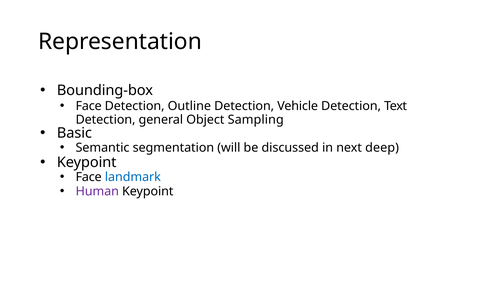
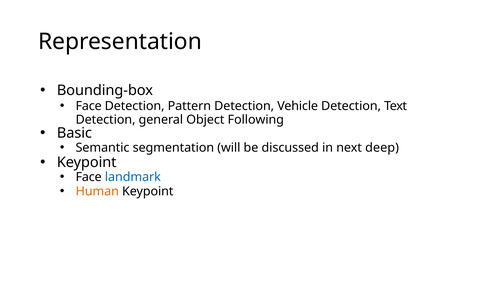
Outline: Outline -> Pattern (189, 106)
Sampling: Sampling -> Following (256, 120)
Human colour: purple -> orange (97, 191)
